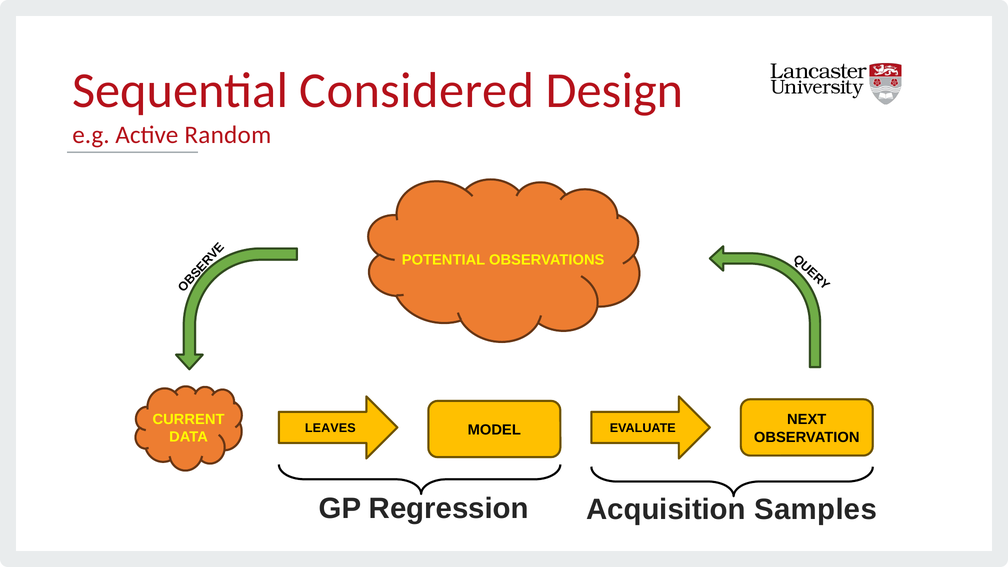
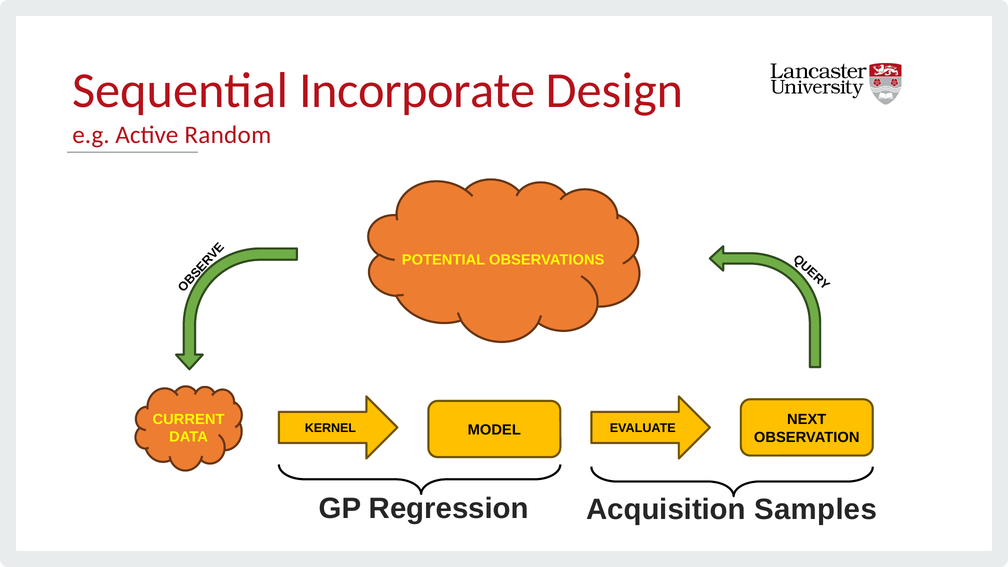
Considered: Considered -> Incorporate (417, 91)
LEAVES: LEAVES -> KERNEL (330, 428)
